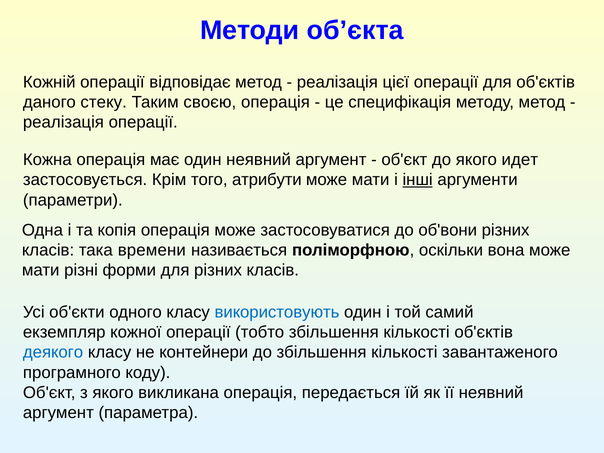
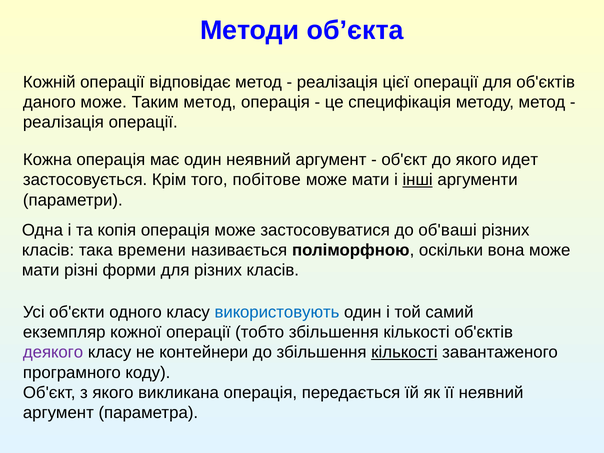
даного стеку: стеку -> може (104, 102)
Таким своєю: своєю -> метод (210, 102)
атрибути: атрибути -> побітове (267, 180)
об'вони: об'вони -> об'ваші (448, 230)
деякого colour: blue -> purple (53, 352)
кількості underline: none -> present (404, 352)
